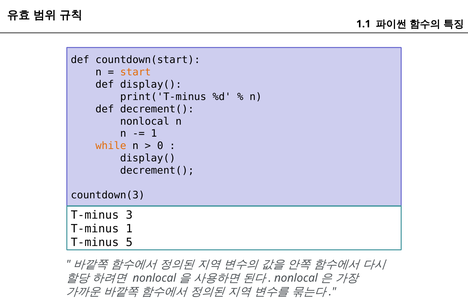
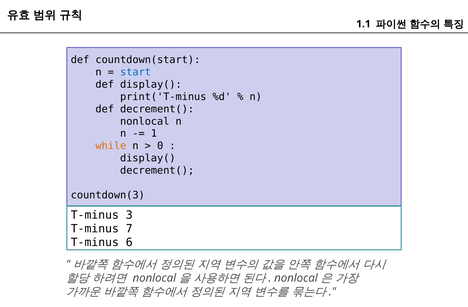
start colour: orange -> blue (136, 72)
T-minus 1: 1 -> 7 (129, 229)
5: 5 -> 6 (129, 243)
